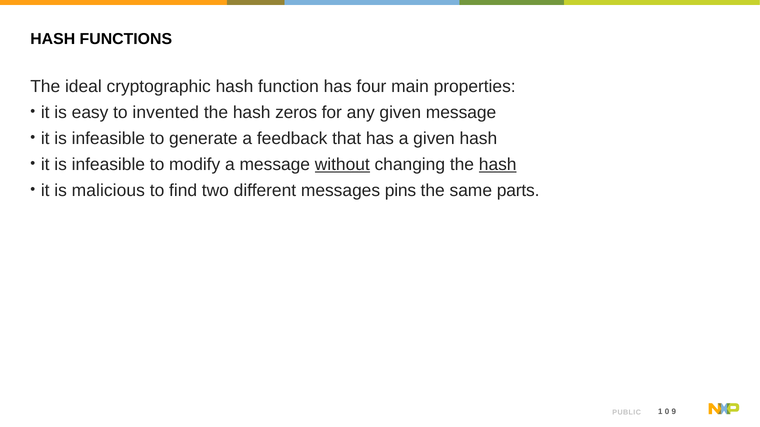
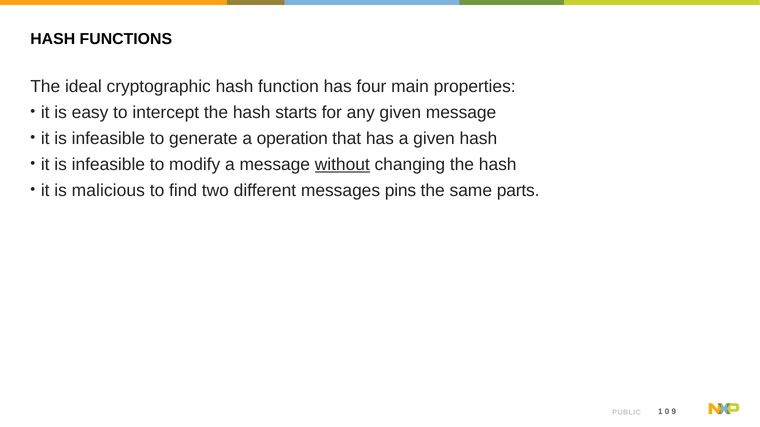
invented: invented -> intercept (166, 112)
zeros: zeros -> starts (296, 112)
feedback: feedback -> operation (292, 138)
hash underline: present -> none (498, 165)
